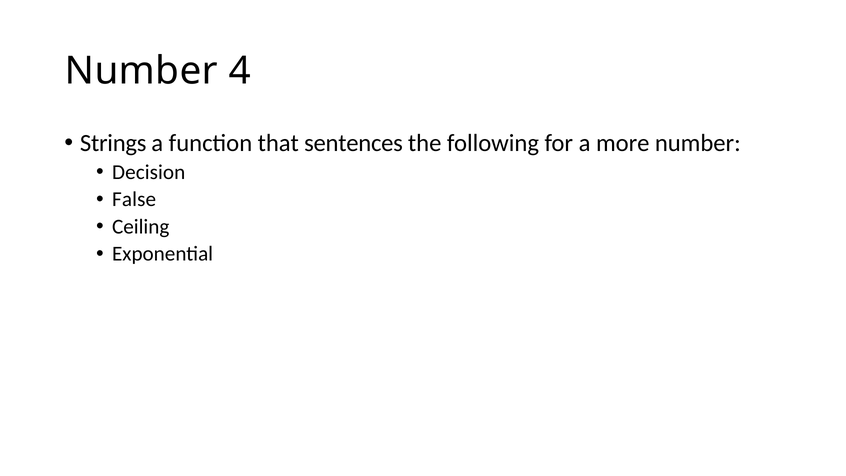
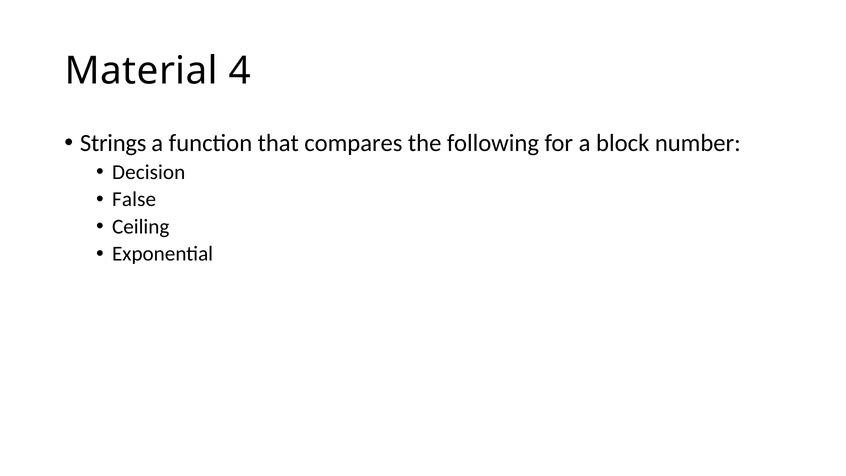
Number: Number -> Material (141, 71)
sentences: sentences -> compares (353, 143)
more: more -> block (623, 143)
